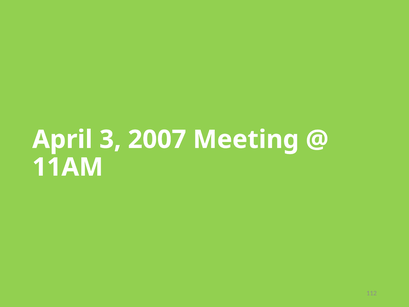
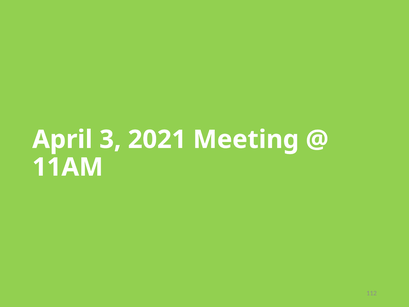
2007: 2007 -> 2021 (157, 139)
